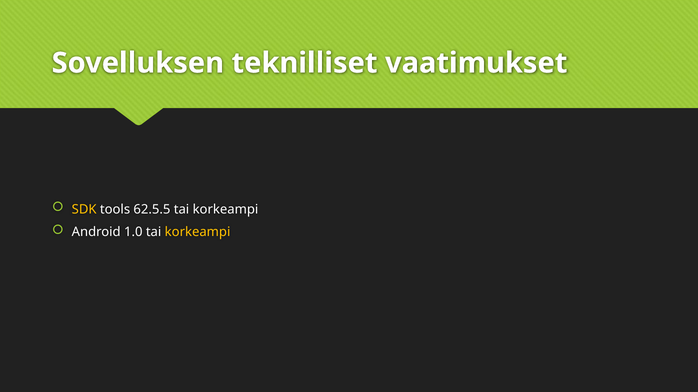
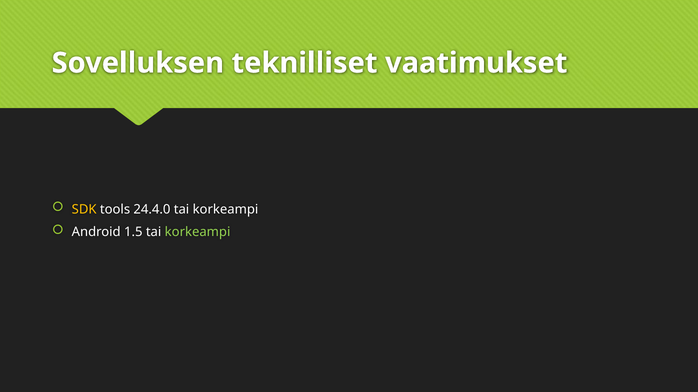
62.5.5: 62.5.5 -> 24.4.0 (152, 210)
1.0: 1.0 -> 1.5 (133, 232)
korkeampi colour: yellow -> light green (198, 232)
